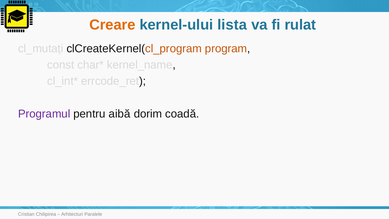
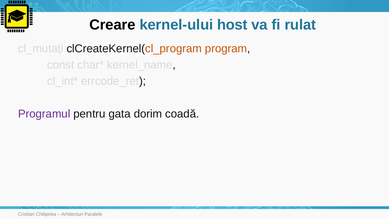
Creare colour: orange -> black (112, 25)
lista: lista -> host (232, 25)
aibă: aibă -> gata (120, 114)
